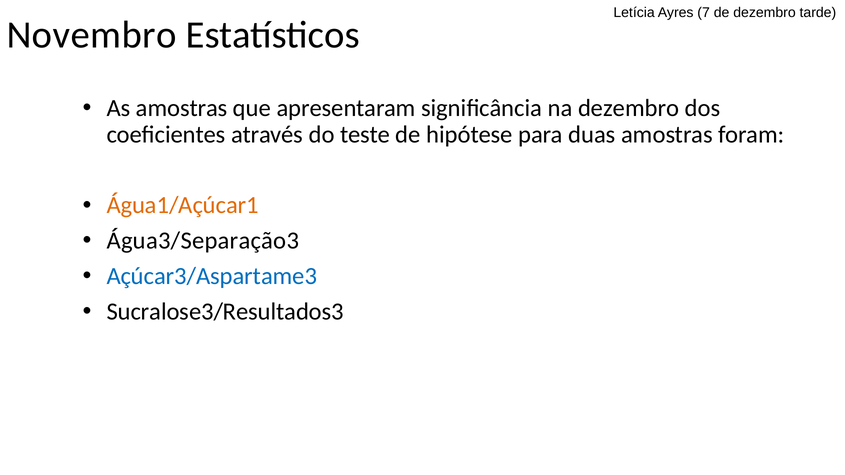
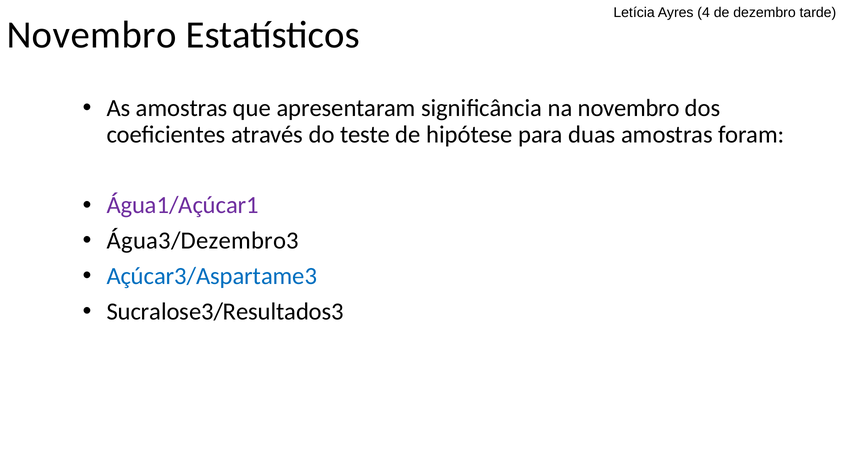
7: 7 -> 4 (704, 13)
na dezembro: dezembro -> novembro (629, 108)
Água1/Açúcar1 colour: orange -> purple (183, 205)
Água3/Separação3: Água3/Separação3 -> Água3/Dezembro3 (203, 241)
